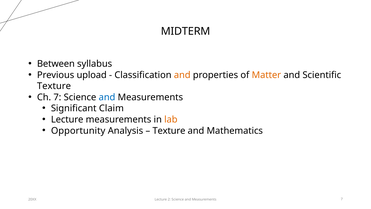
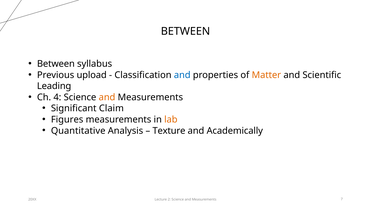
MIDTERM: MIDTERM -> BETWEEN (185, 31)
and colour: orange -> blue (182, 75)
Texture: Texture -> Leading (54, 86)
Ch 7: 7 -> 4 (57, 97)
and colour: blue -> orange (107, 97)
Lecture: Lecture -> Figures (67, 119)
Opportunity: Opportunity -> Quantitative (78, 130)
Mathematics: Mathematics -> Academically (235, 130)
